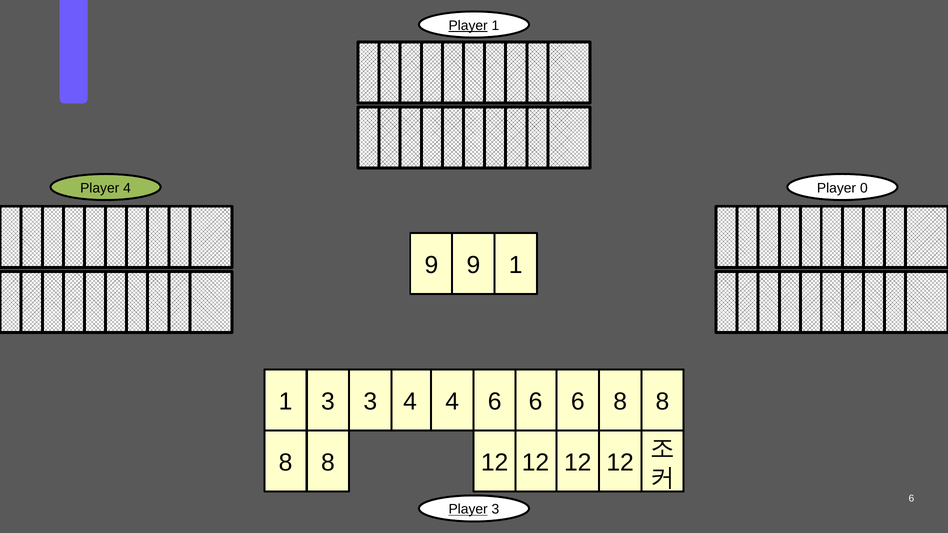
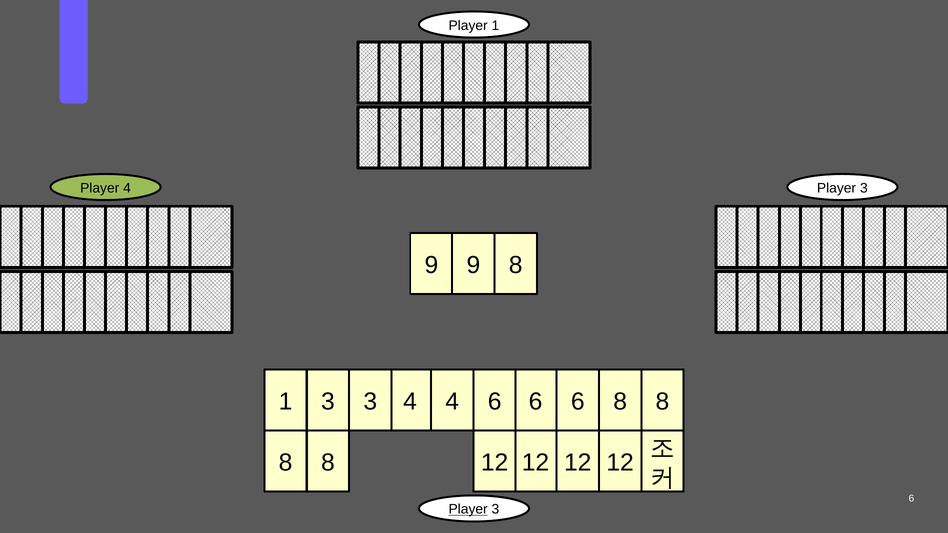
Player underline: present -> none (468, 25)
0: 0 -> 3 (864, 188)
9 1: 1 -> 8 (516, 265)
